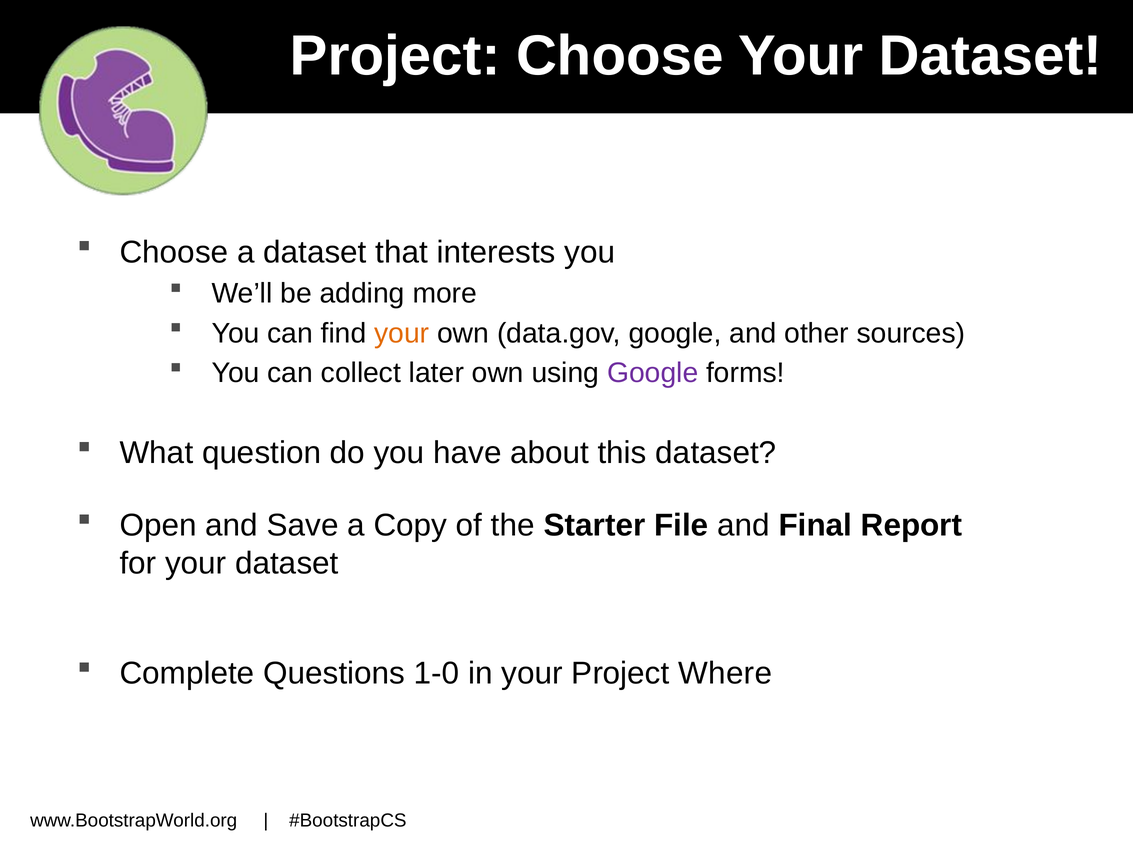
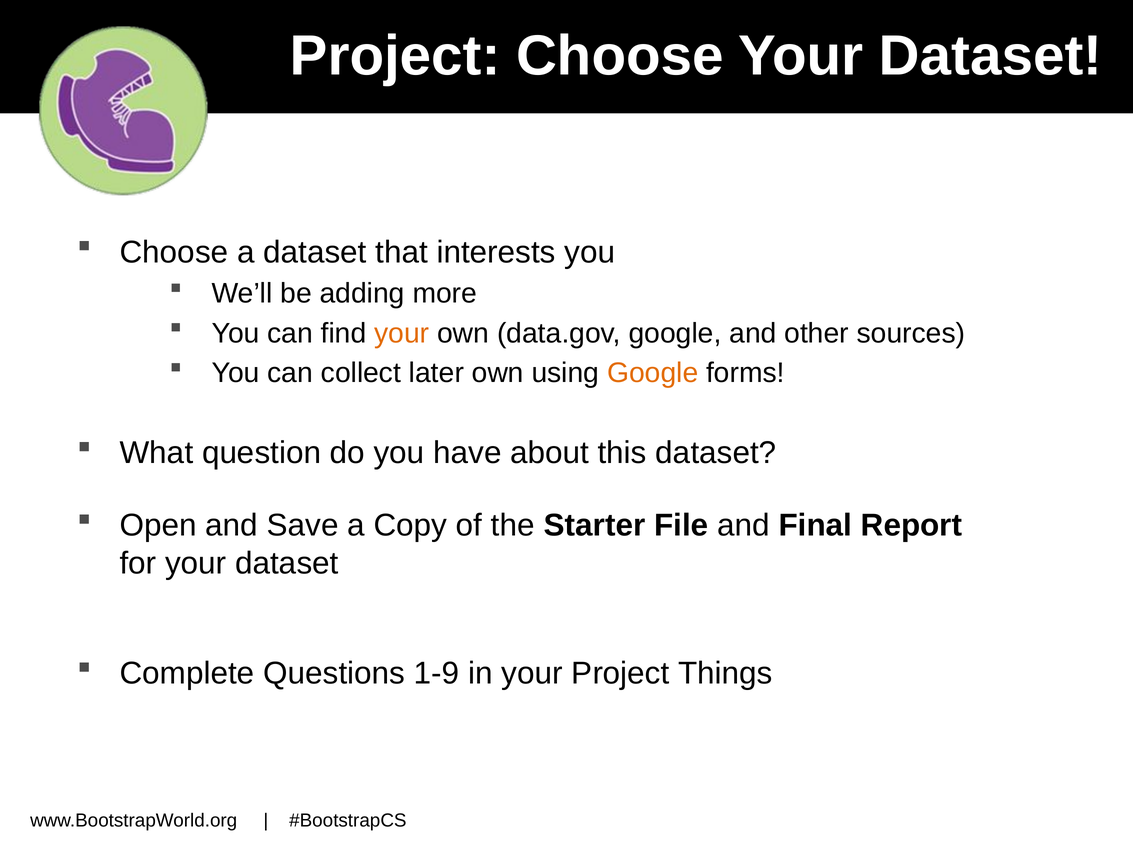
Google colour: purple -> orange (653, 373)
1-0: 1-0 -> 1-9 (437, 673)
Where: Where -> Things (725, 673)
